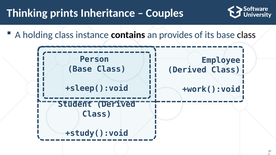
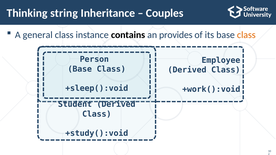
prints: prints -> string (64, 13)
holding: holding -> general (38, 35)
class colour: black -> orange (246, 35)
